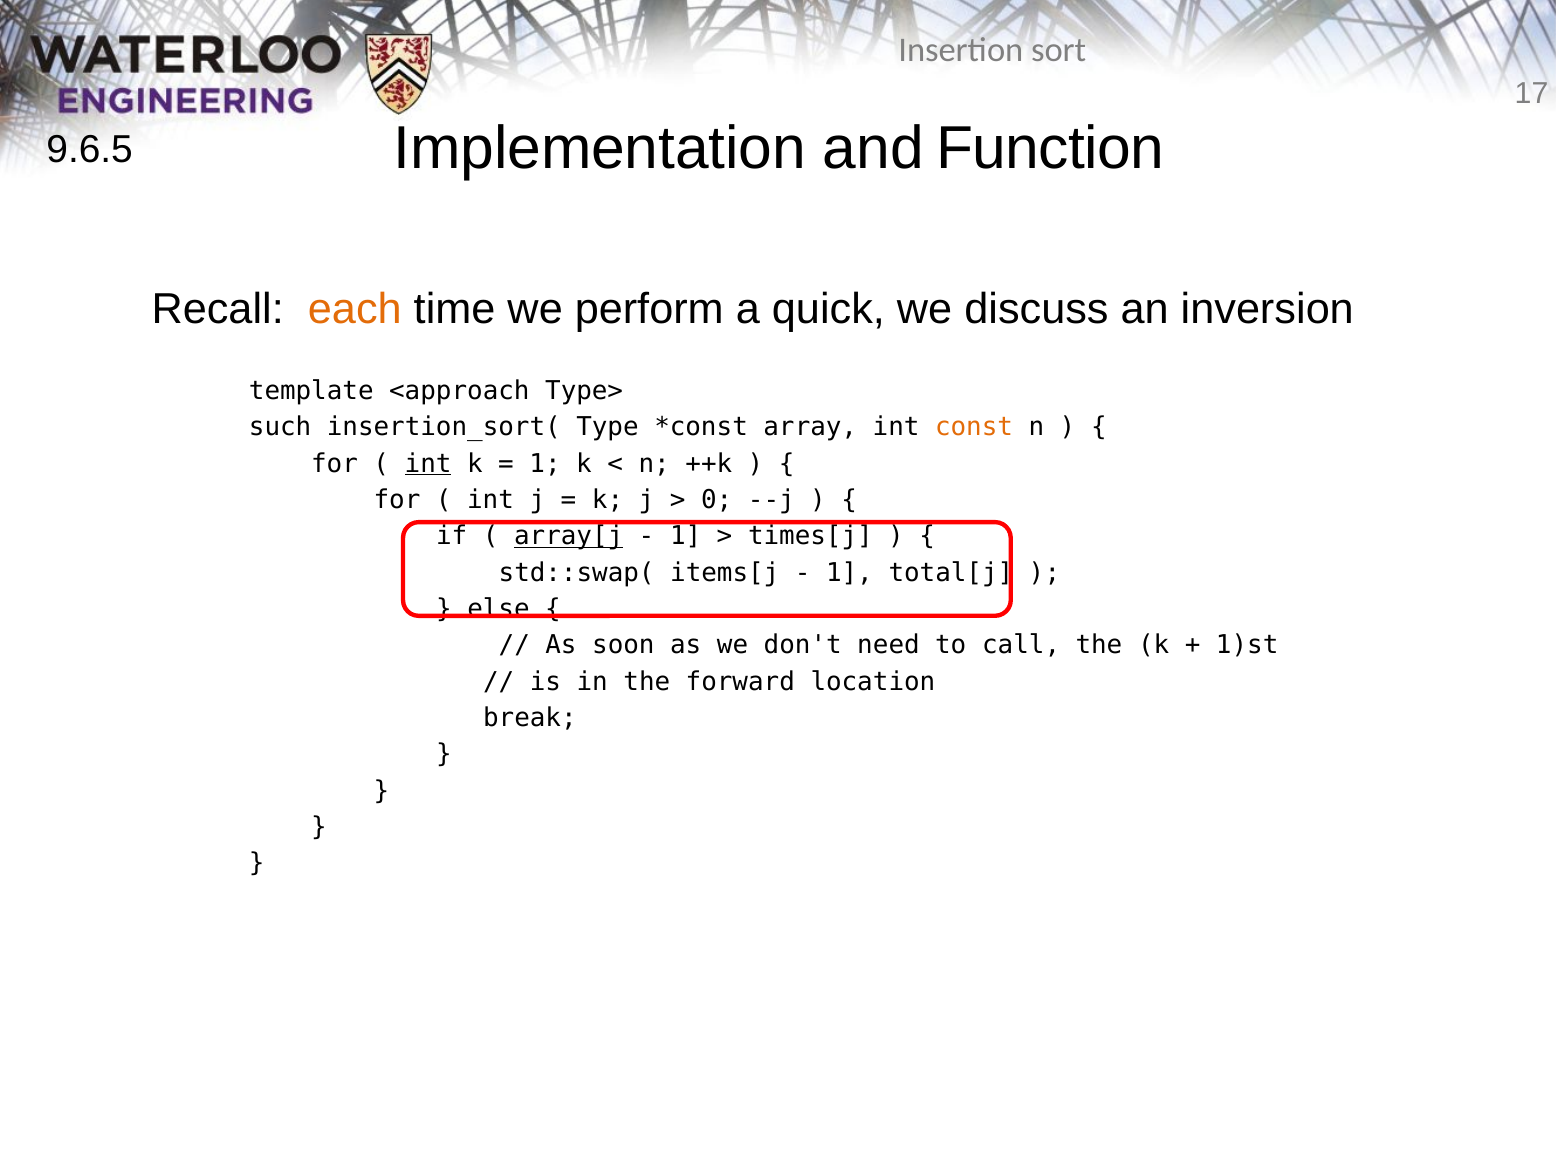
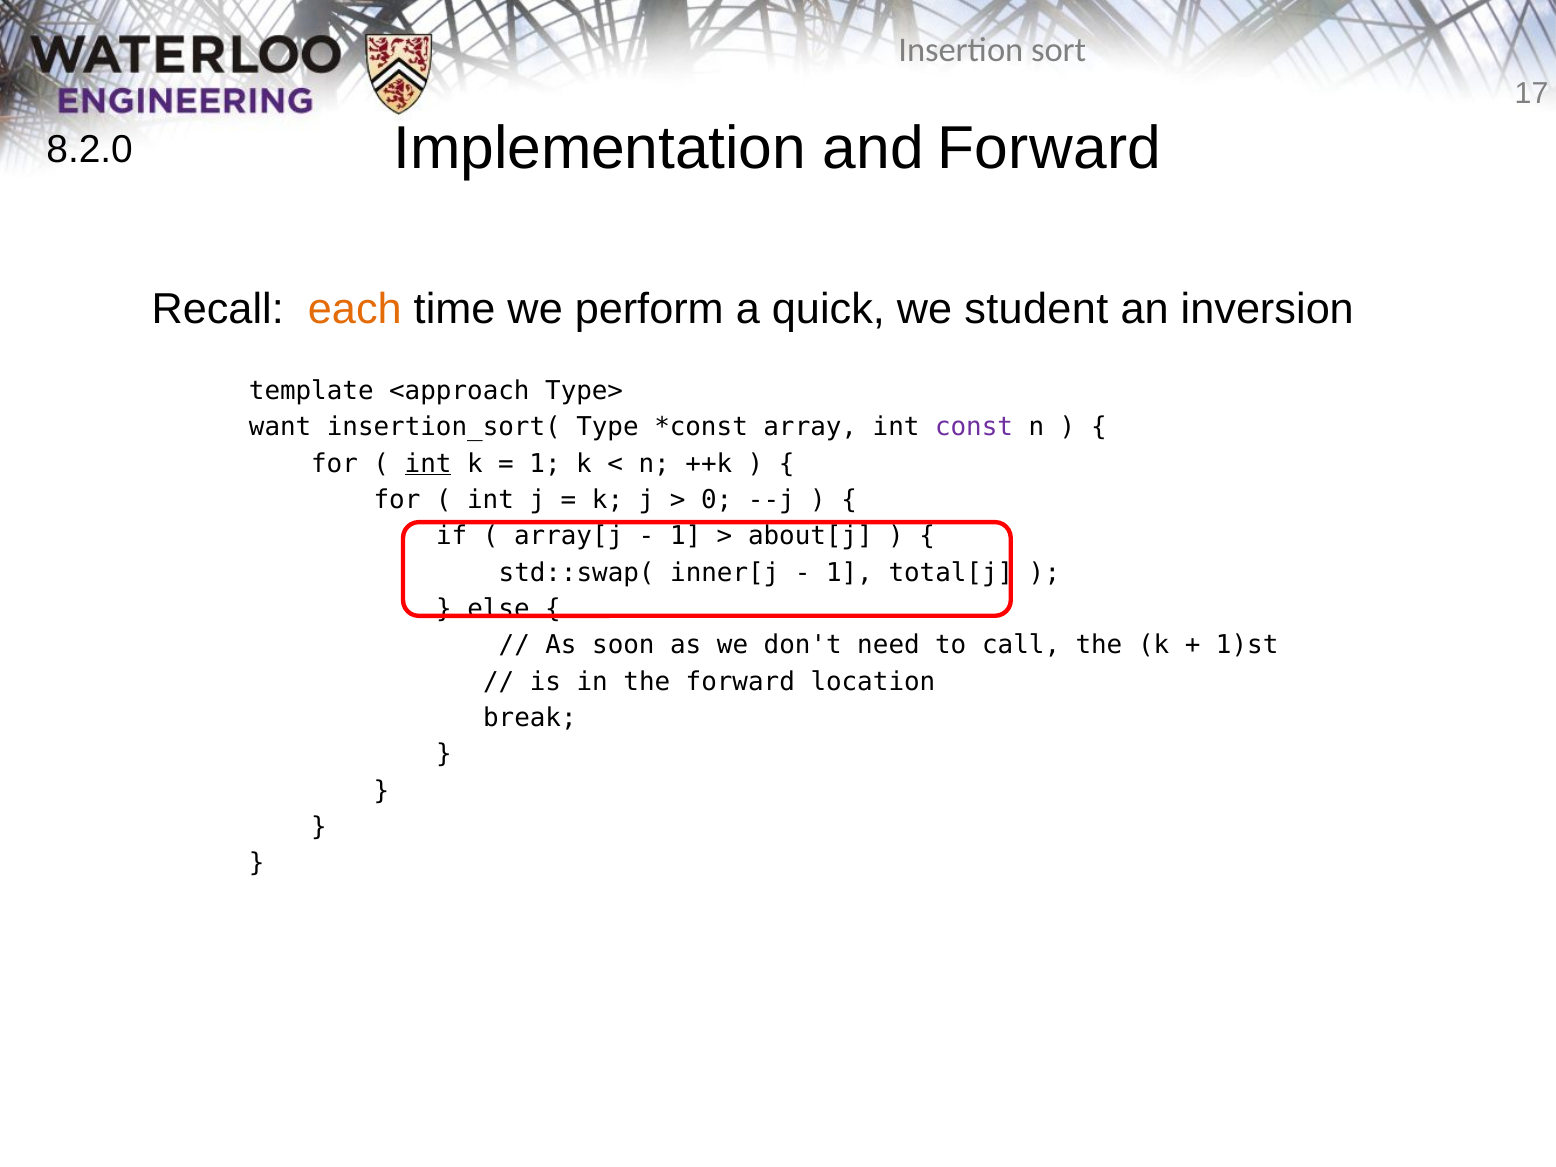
and Function: Function -> Forward (1049, 148)
9.6.5: 9.6.5 -> 8.2.0 (90, 150)
discuss: discuss -> student (1036, 309)
such: such -> want (280, 427)
const colour: orange -> purple (974, 427)
array[j underline: present -> none (569, 536)
times[j: times[j -> about[j (810, 536)
items[j: items[j -> inner[j (725, 572)
